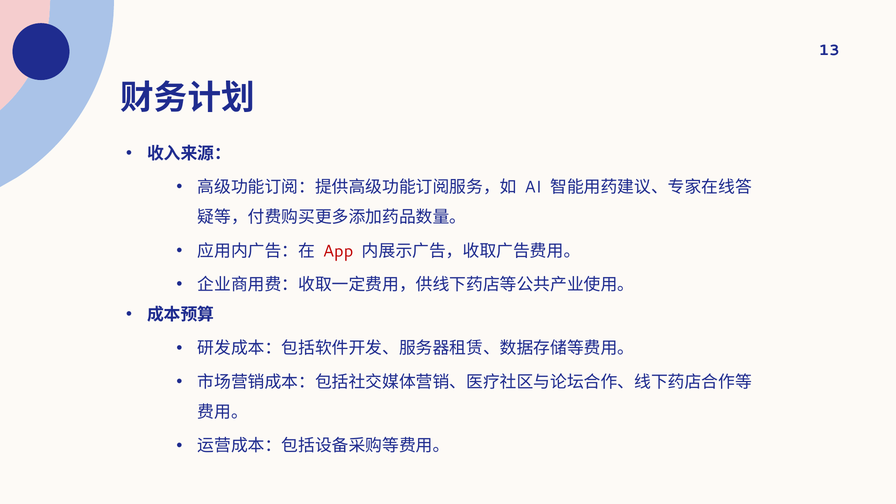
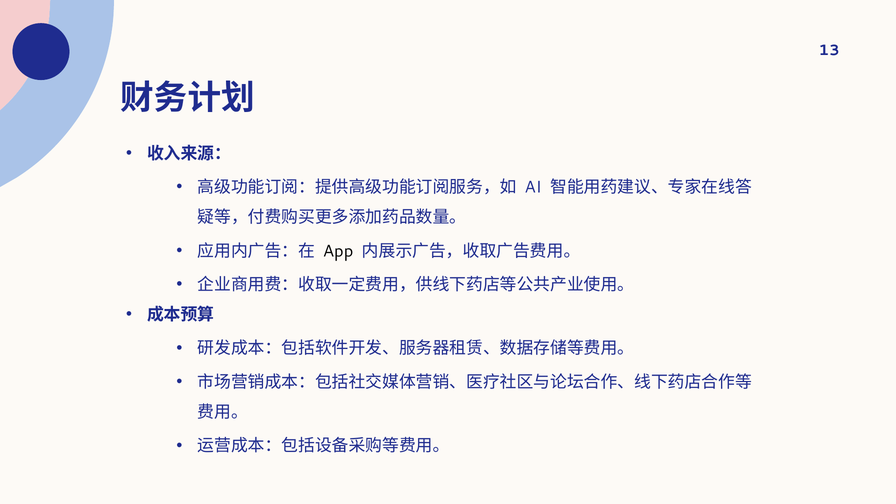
App colour: red -> black (338, 251)
